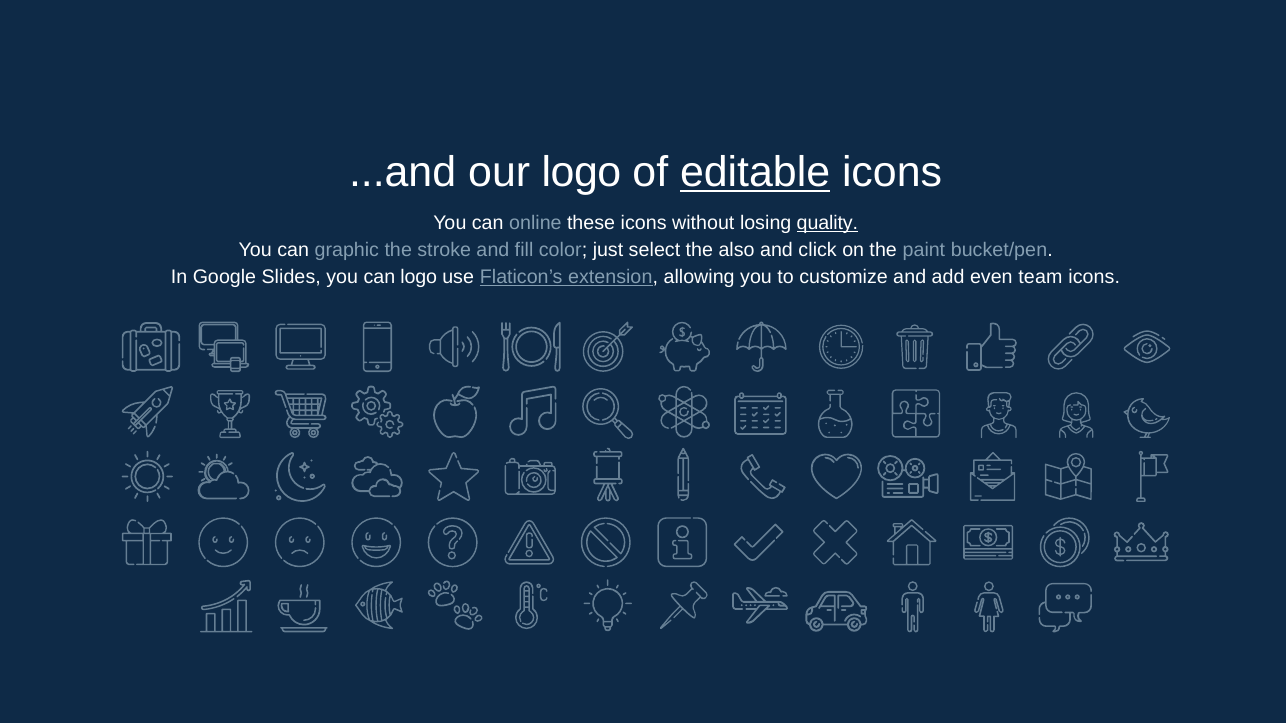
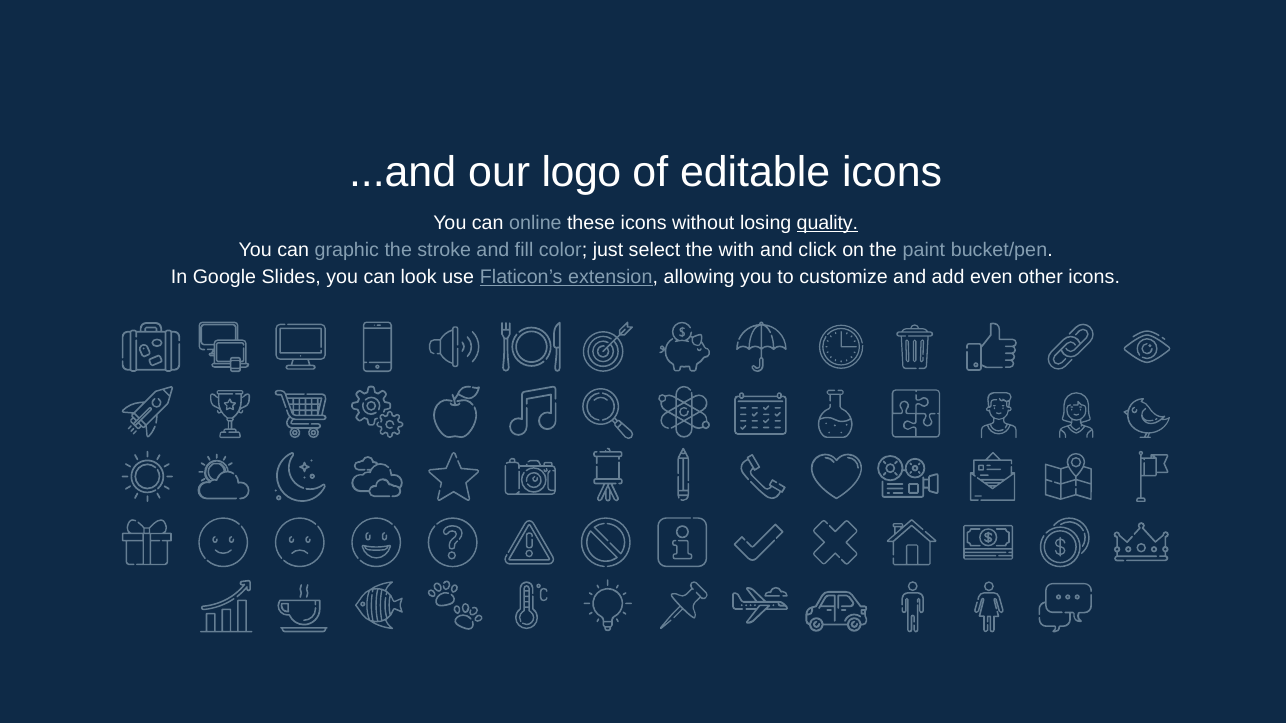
editable underline: present -> none (755, 173)
also: also -> with (736, 250)
can logo: logo -> look (419, 277)
team: team -> other (1041, 277)
